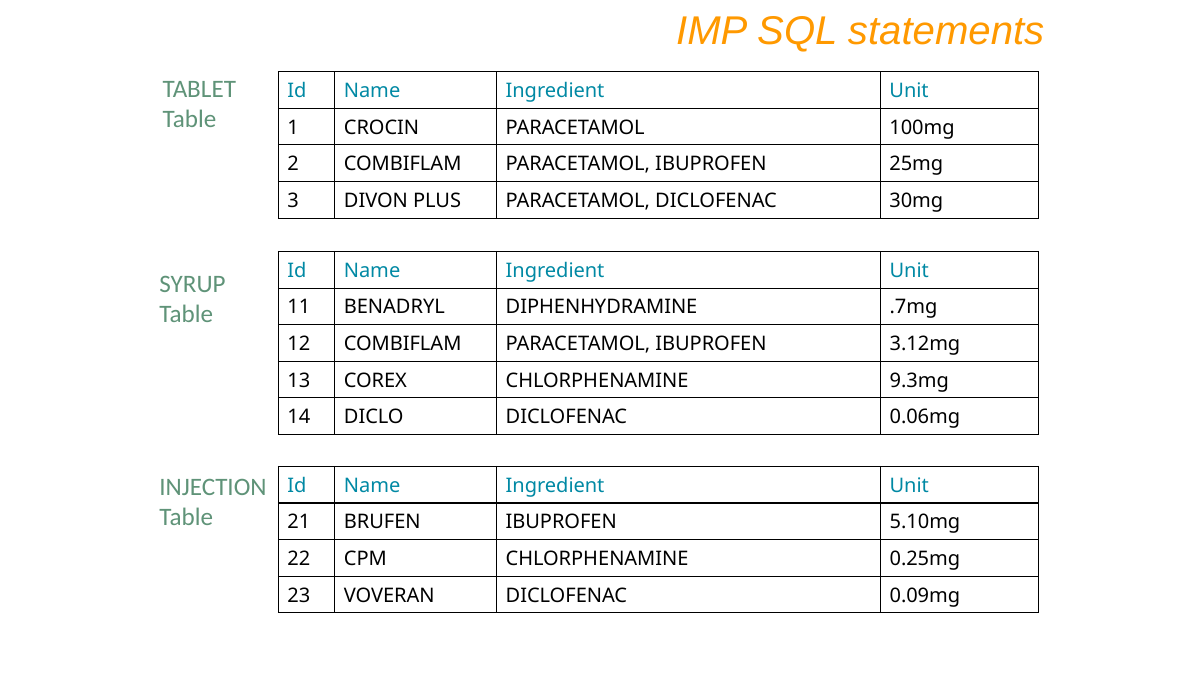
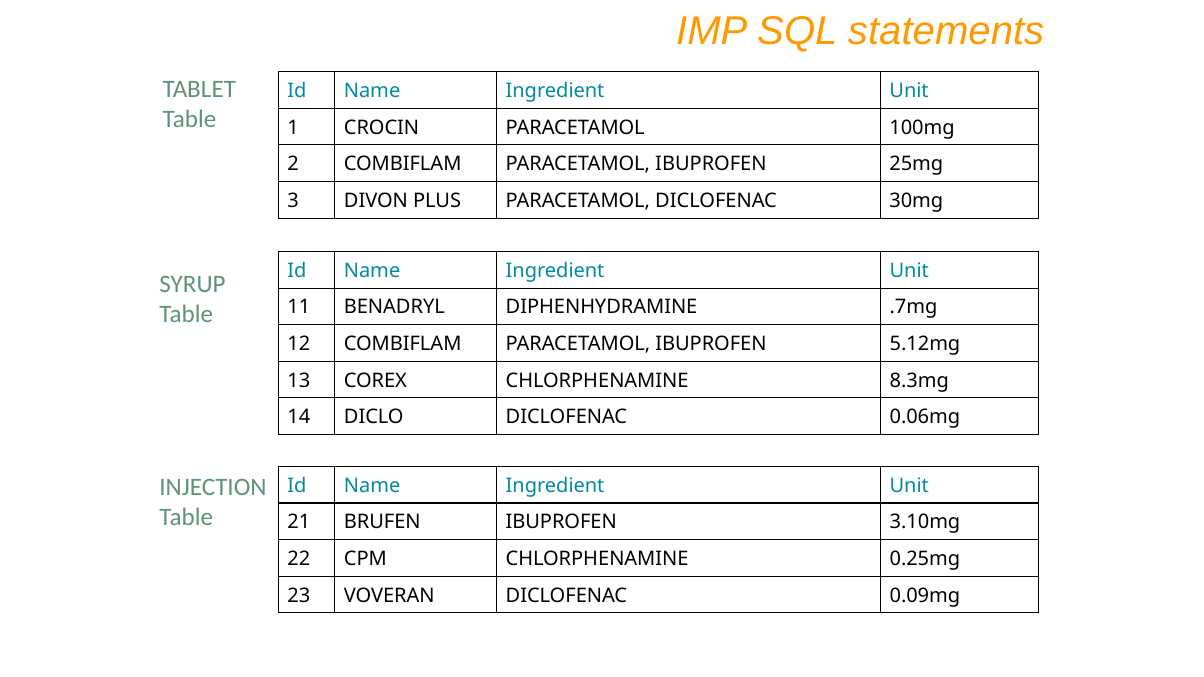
3.12mg: 3.12mg -> 5.12mg (925, 344)
9.3mg: 9.3mg -> 8.3mg (919, 381)
5.10mg: 5.10mg -> 3.10mg (925, 522)
